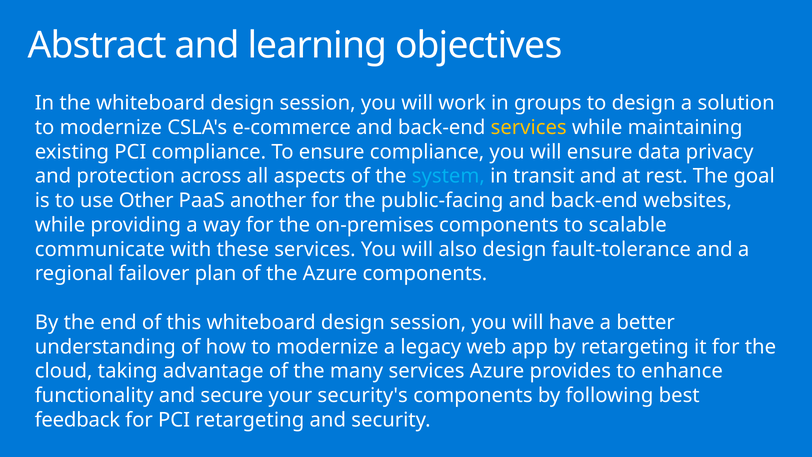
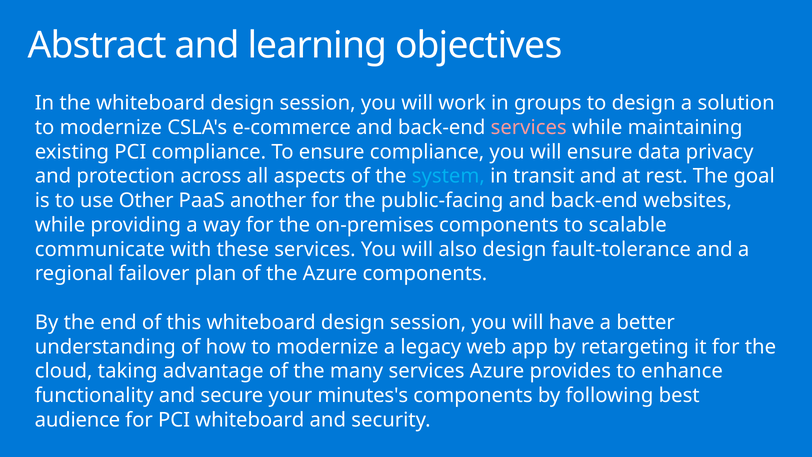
services colour: yellow -> pink (529, 127)
security's: security's -> minutes's (363, 395)
feedback: feedback -> audience (77, 420)
PCI retargeting: retargeting -> whiteboard (250, 420)
